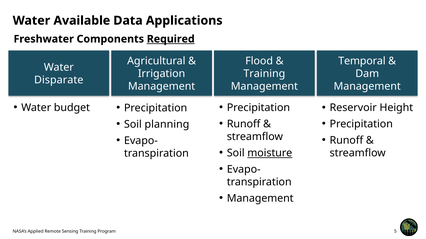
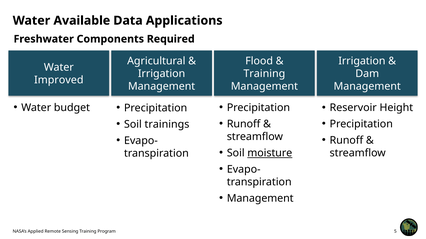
Required underline: present -> none (171, 39)
Temporal: Temporal -> Irrigation (362, 61)
Disparate: Disparate -> Improved (59, 80)
planning: planning -> trainings (167, 125)
